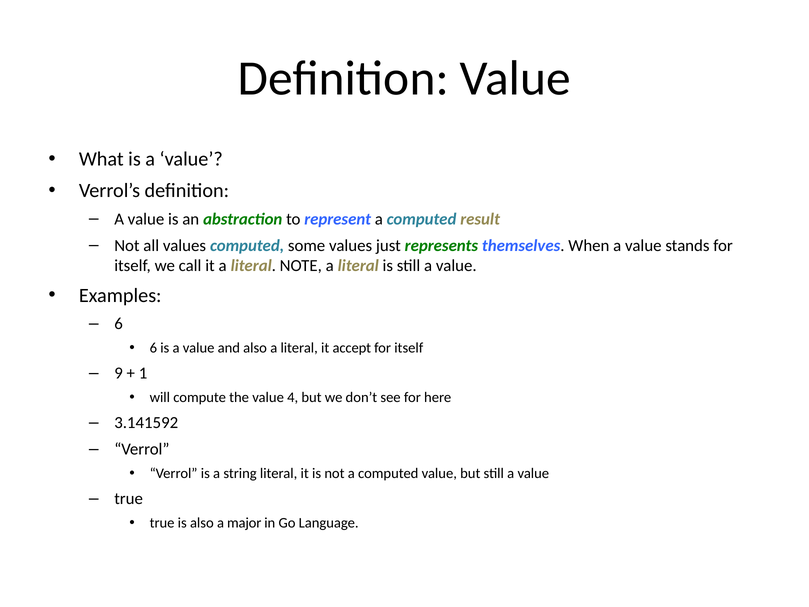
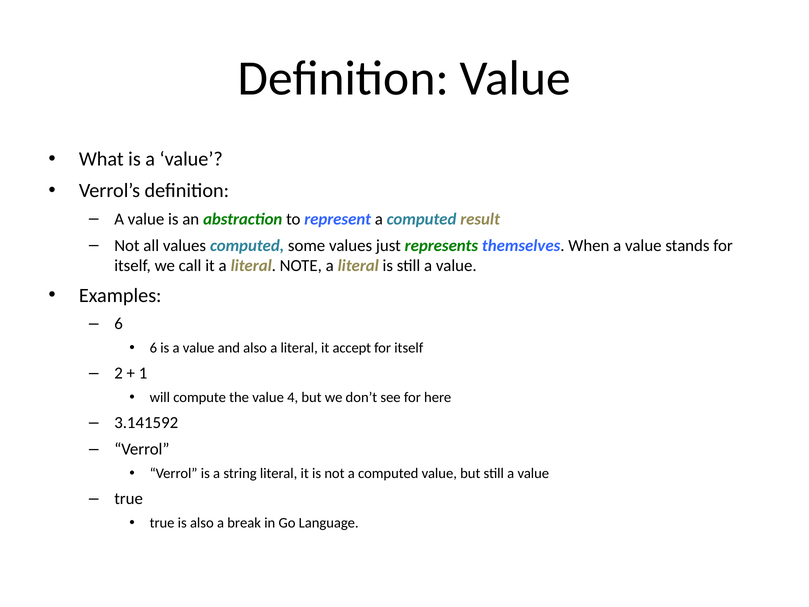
9: 9 -> 2 (119, 373)
major: major -> break (244, 523)
